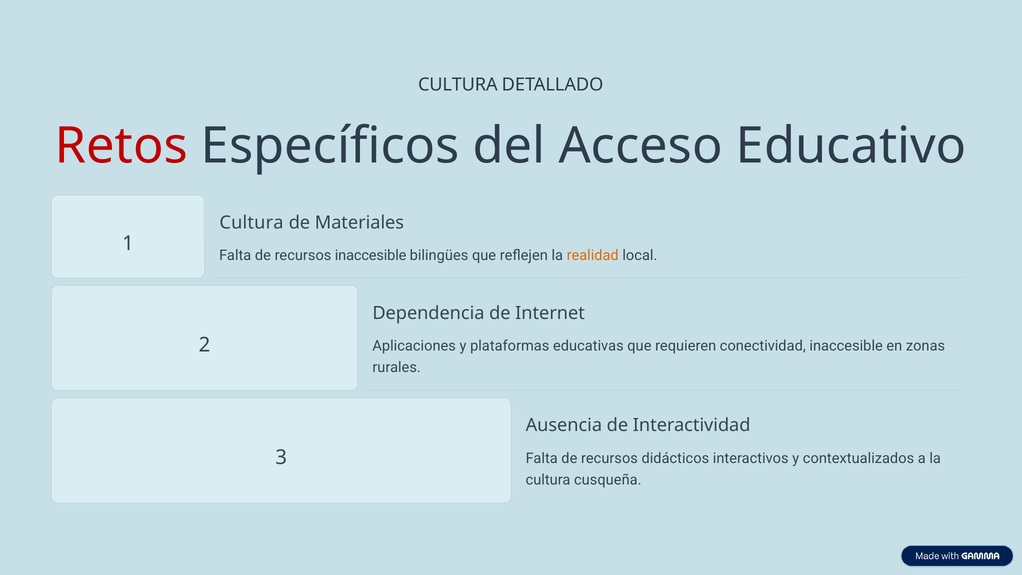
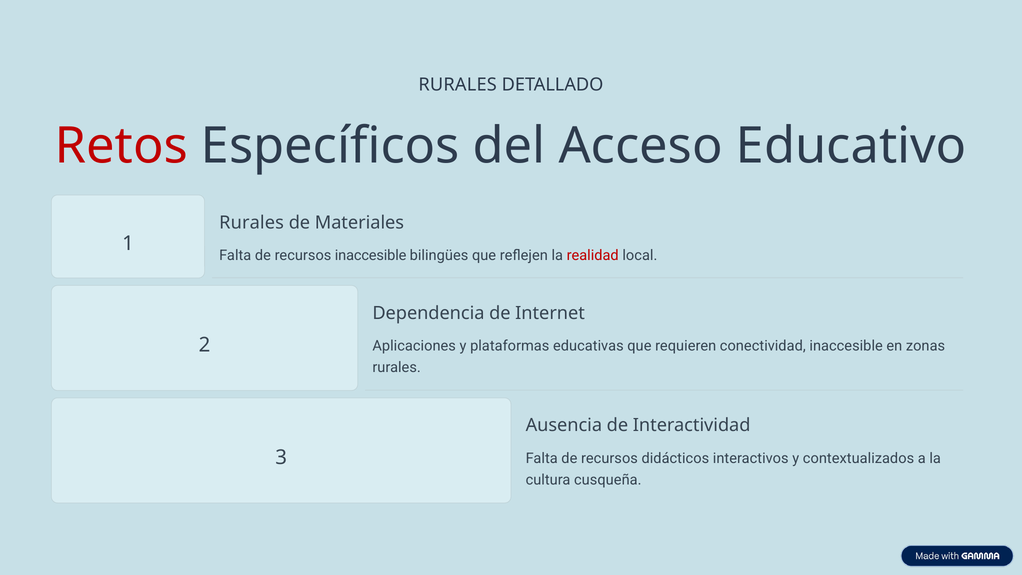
CULTURA: CULTURA -> RURALES (458, 85)
Cultura: Cultura -> Rurales (252, 223)
realidad colour: orange -> red (593, 255)
